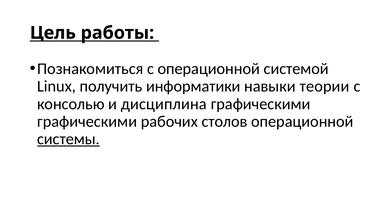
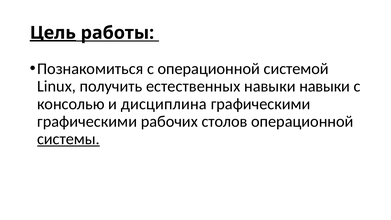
Цель underline: none -> present (53, 33)
информатики: информатики -> естественных (193, 86)
навыки теории: теории -> навыки (325, 86)
